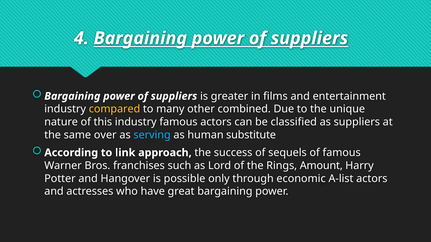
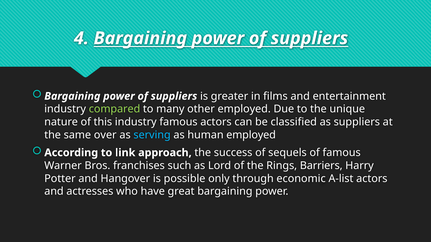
compared colour: yellow -> light green (114, 109)
other combined: combined -> employed (244, 109)
human substitute: substitute -> employed (251, 135)
Amount: Amount -> Barriers (321, 166)
